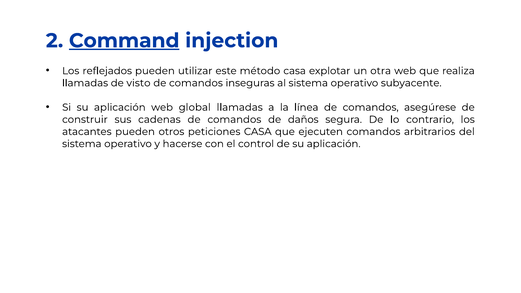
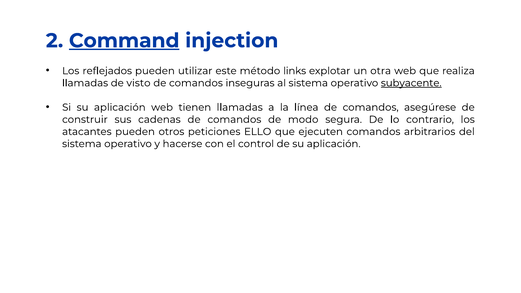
método casa: casa -> links (295, 71)
subyacente underline: none -> present (411, 83)
global: global -> tienen (195, 107)
daños: daños -> modo (303, 120)
peticiones CASA: CASA -> ELLO (258, 132)
